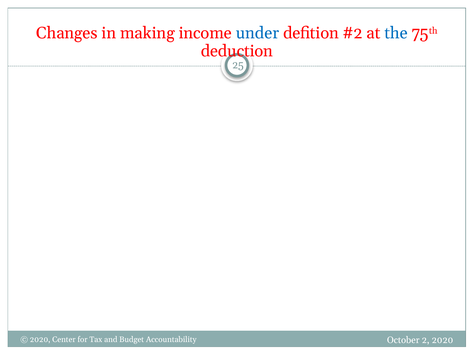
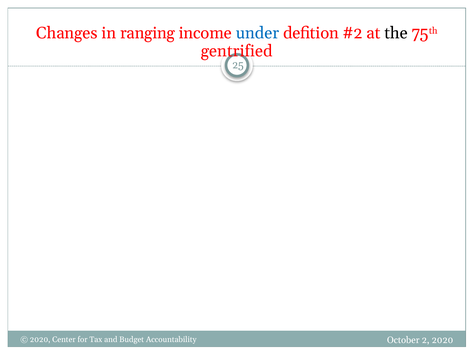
making: making -> ranging (148, 33)
the colour: blue -> black (396, 33)
deduction: deduction -> gentrified (237, 51)
